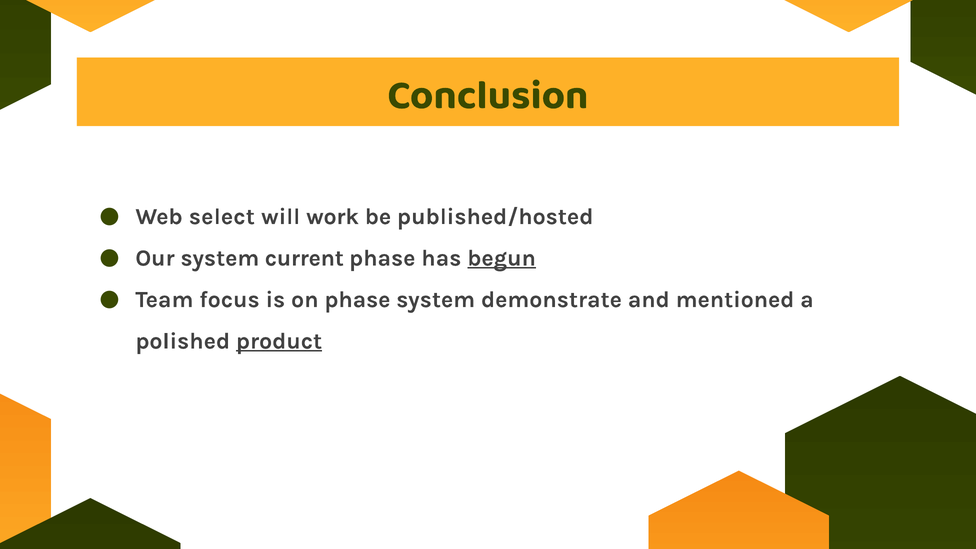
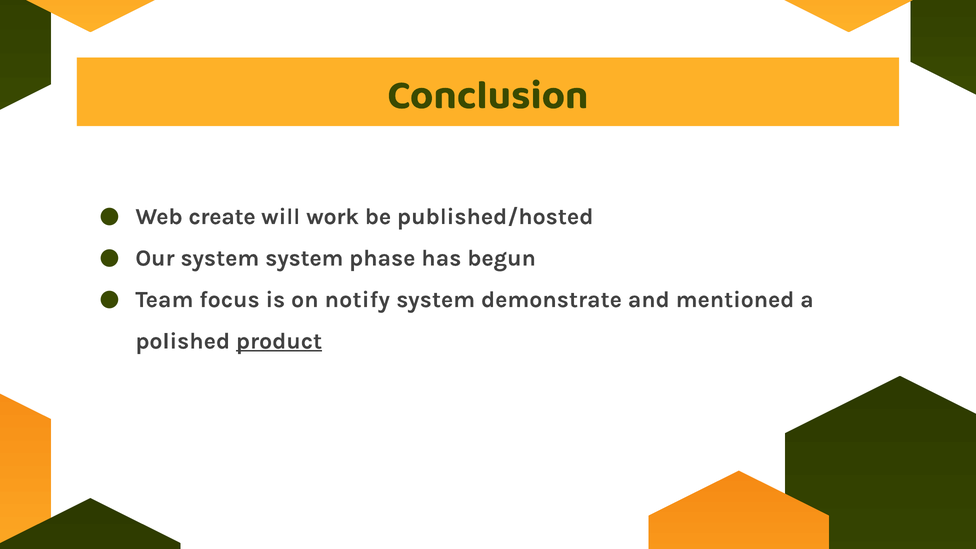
select: select -> create (222, 216)
system current: current -> system (304, 258)
begun underline: present -> none (502, 258)
on phase: phase -> notify (357, 299)
